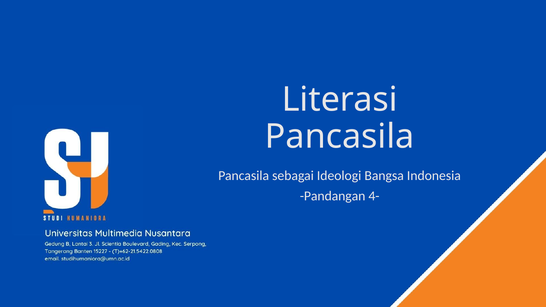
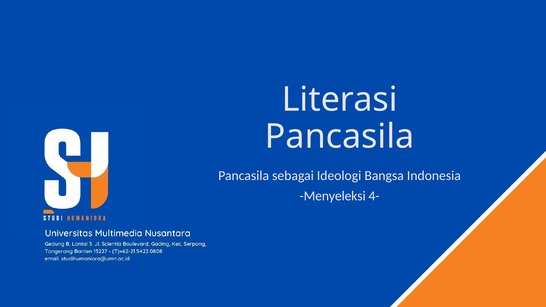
Pandangan: Pandangan -> Menyeleksi (333, 196)
